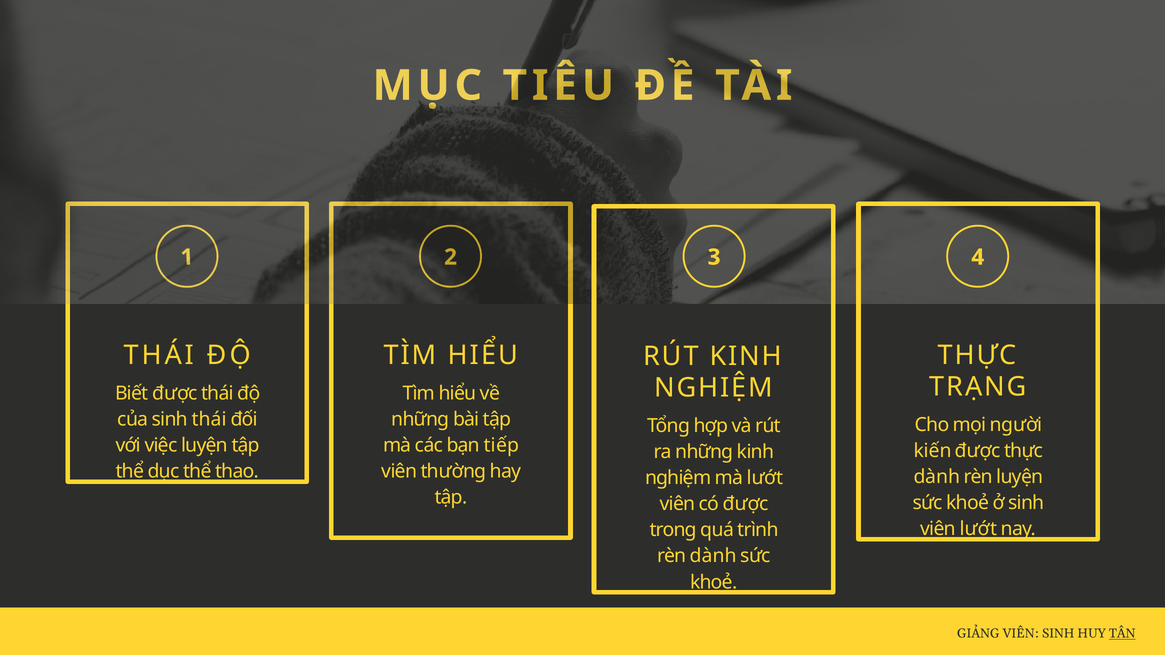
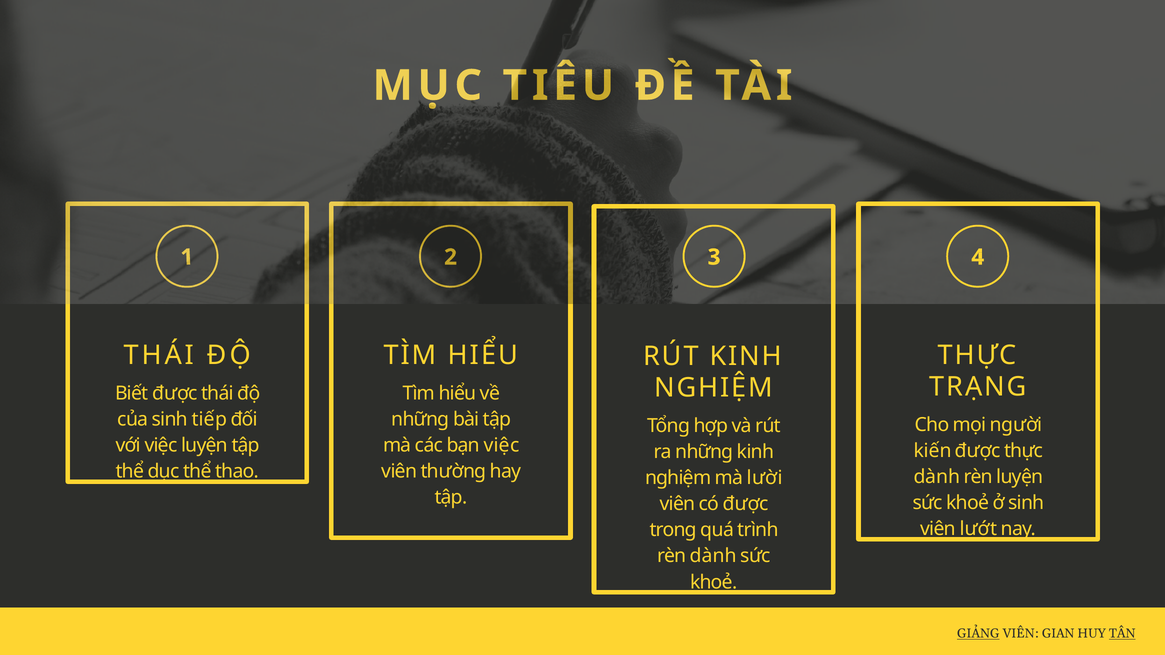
sinh thái: thái -> tiếp (209, 420)
bạn tiếp: tiếp -> việc (502, 446)
mà lướt: lướt -> lười (765, 478)
GIẢNG underline: none -> present (978, 634)
VIÊN SINH: SINH -> GIAN (1058, 634)
